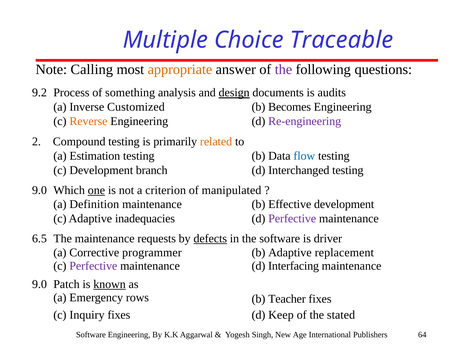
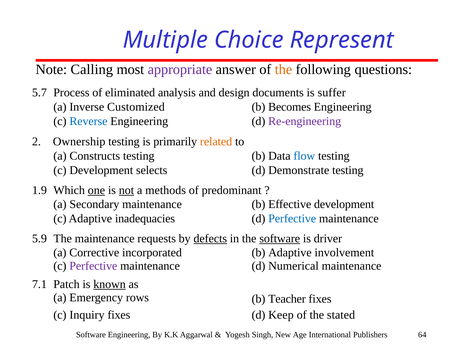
Traceable: Traceable -> Represent (342, 40)
appropriate colour: orange -> purple (180, 70)
the colour: purple -> orange (283, 70)
9.2: 9.2 -> 5.7 (39, 93)
something: something -> eliminated (130, 93)
design underline: present -> none (234, 93)
audits: audits -> suffer (332, 93)
Reverse colour: orange -> blue (88, 121)
Compound: Compound -> Ownership (79, 142)
Estimation: Estimation -> Constructs (95, 156)
branch: branch -> selects (152, 170)
Interchanged: Interchanged -> Demonstrate (299, 170)
9.0: 9.0 -> 1.9 (39, 190)
not underline: none -> present (126, 190)
criterion: criterion -> methods (166, 190)
manipulated: manipulated -> predominant (232, 190)
Definition: Definition -> Secondary (94, 204)
Perfective colour: purple -> blue (292, 219)
6.5: 6.5 -> 5.9 (39, 239)
software underline: none -> present (280, 239)
programmer: programmer -> incorporated (152, 253)
replacement: replacement -> involvement (344, 253)
Interfacing: Interfacing -> Numerical (293, 266)
9.0: 9.0 -> 7.1 (39, 285)
